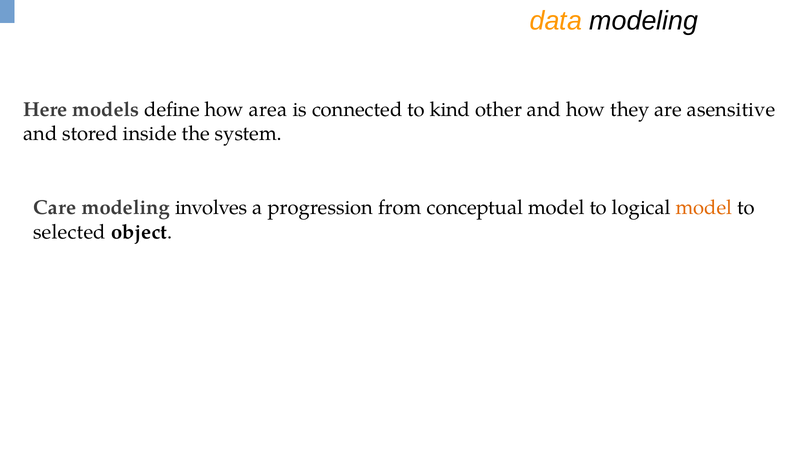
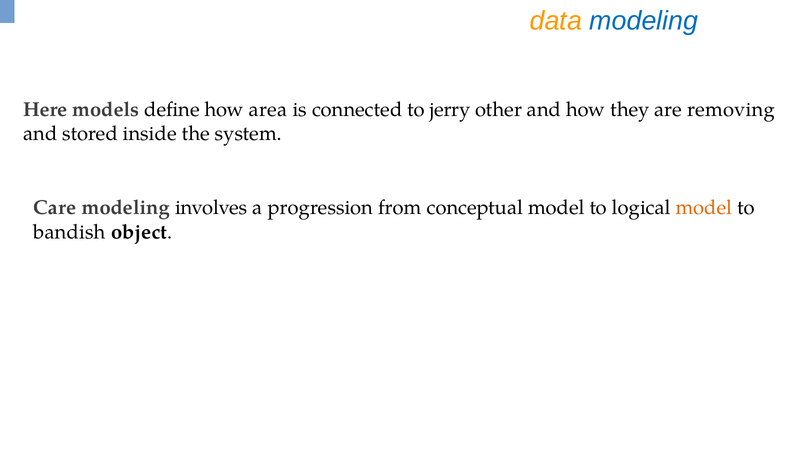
modeling colour: black -> blue (644, 21)
kind: kind -> jerry (450, 110)
asensitive: asensitive -> removing (731, 110)
selected: selected -> bandish (69, 232)
